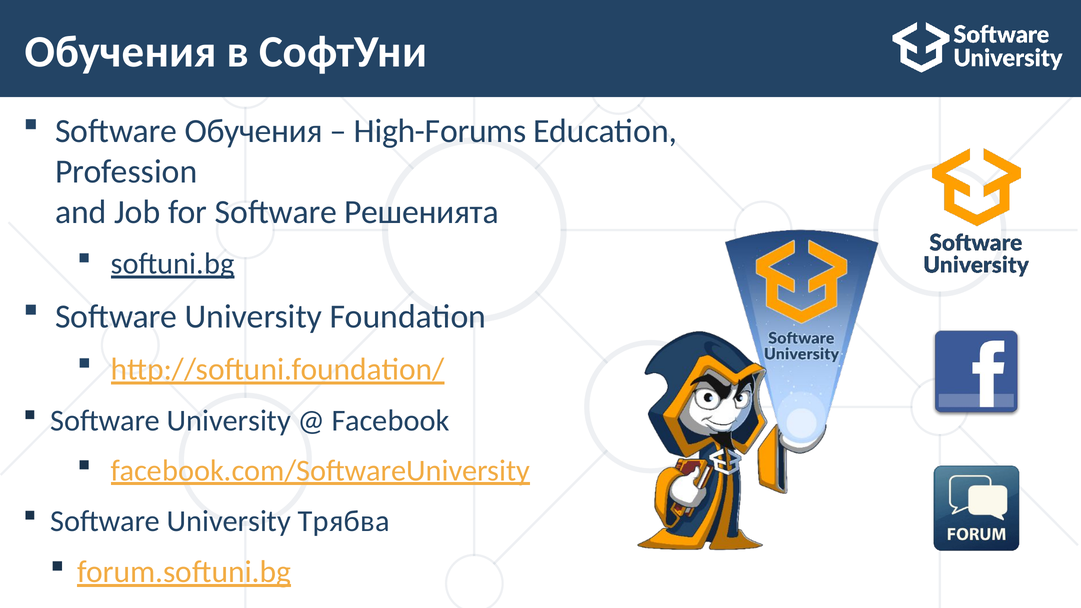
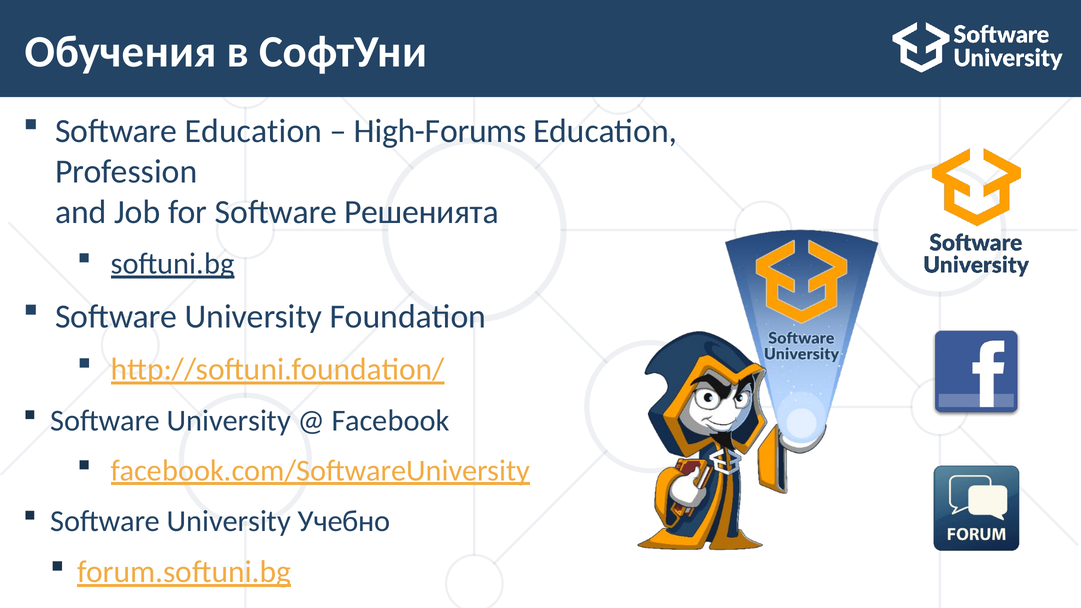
Software Обучения: Обучения -> Education (253, 131)
Трябва: Трябва -> Учебно (344, 521)
